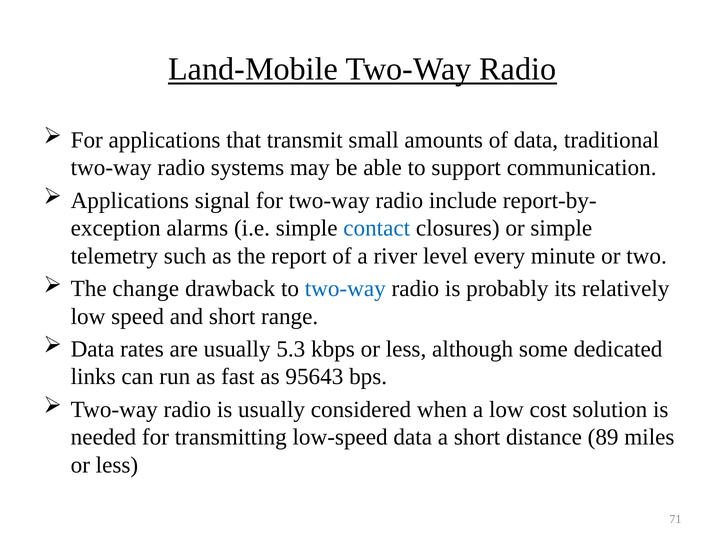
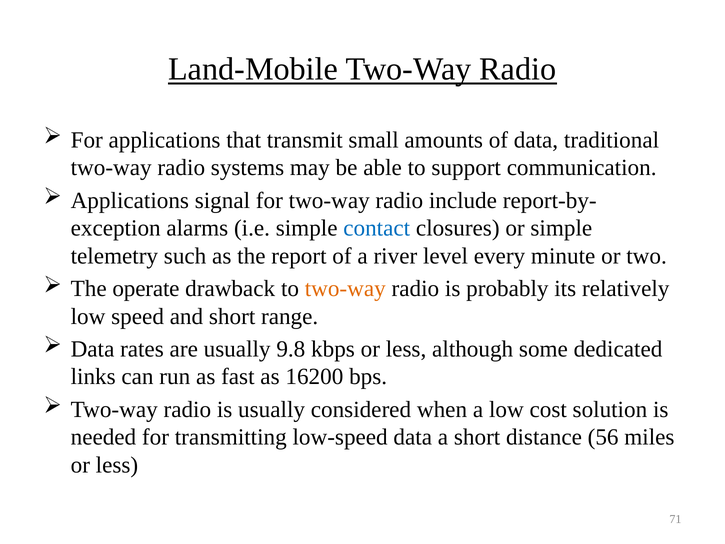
change: change -> operate (146, 288)
two-way colour: blue -> orange (345, 288)
5.3: 5.3 -> 9.8 (291, 349)
95643: 95643 -> 16200 (314, 377)
89: 89 -> 56 (603, 437)
